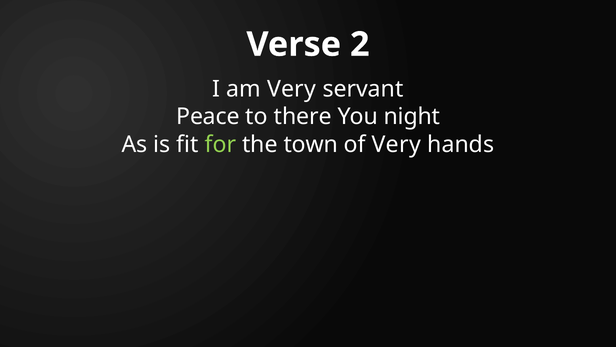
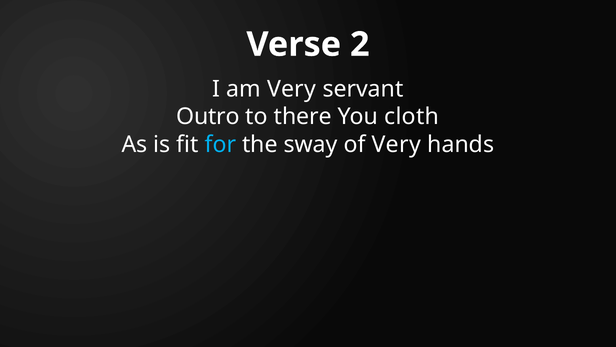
Peace: Peace -> Outro (208, 117)
night: night -> cloth (412, 117)
for colour: light green -> light blue (220, 144)
town: town -> sway (311, 144)
